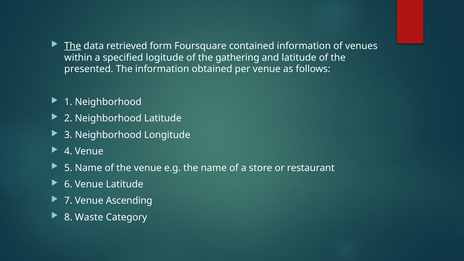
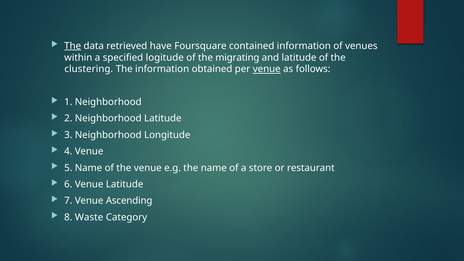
form: form -> have (161, 46)
gathering: gathering -> migrating (237, 57)
presented: presented -> clustering (89, 69)
venue underline: none -> present (267, 69)
